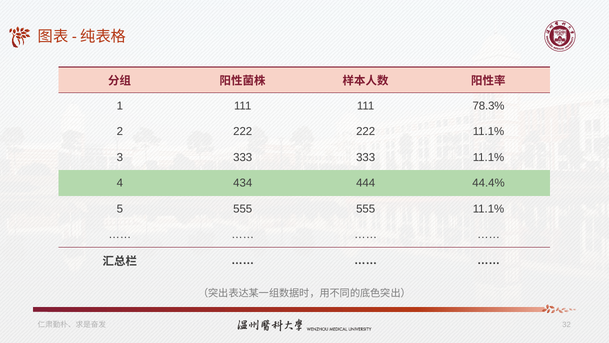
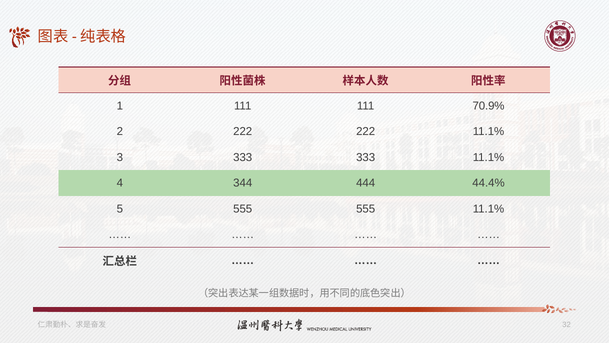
78.3%: 78.3% -> 70.9% (489, 106)
434: 434 -> 344 (243, 183)
